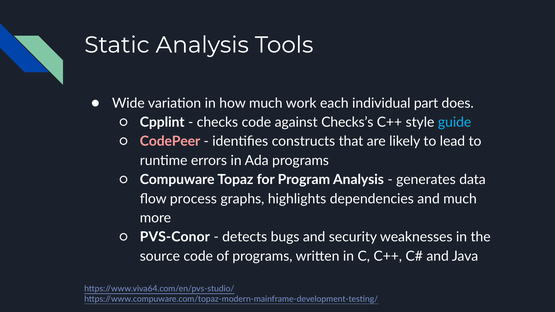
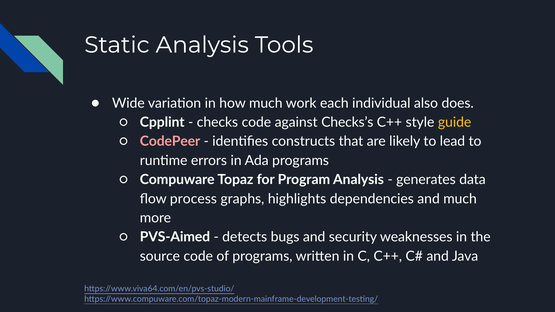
part: part -> also (426, 103)
guide colour: light blue -> yellow (455, 122)
PVS-Conor: PVS-Conor -> PVS-Aimed (175, 237)
